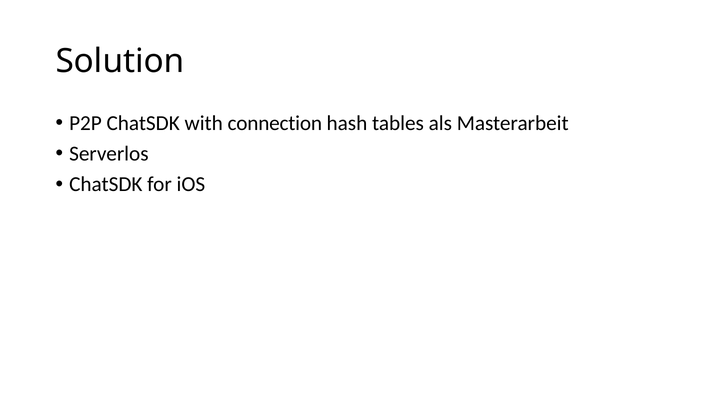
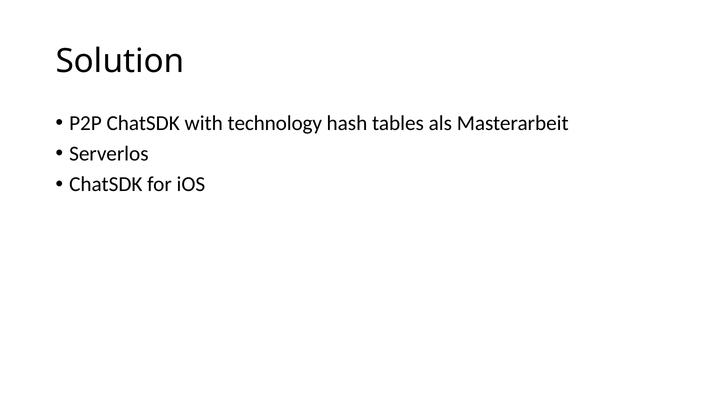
connection: connection -> technology (275, 123)
